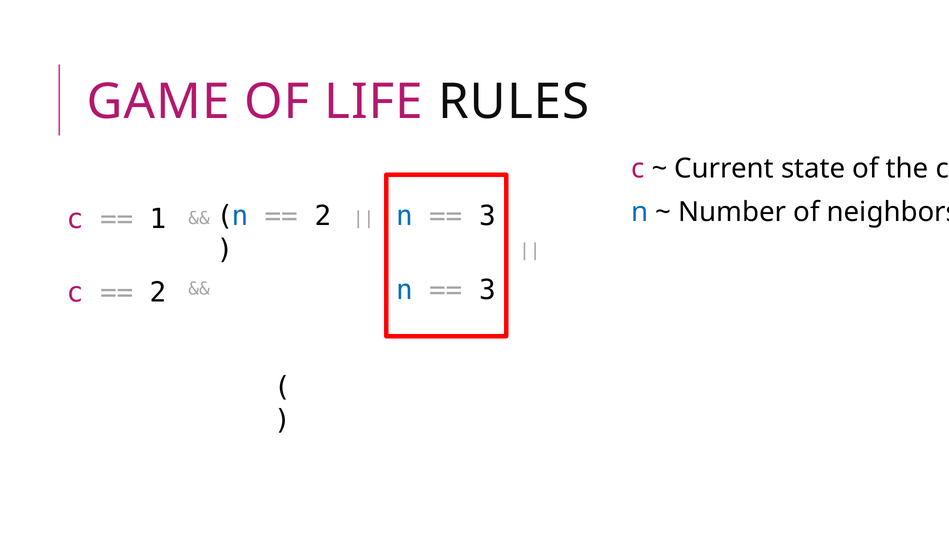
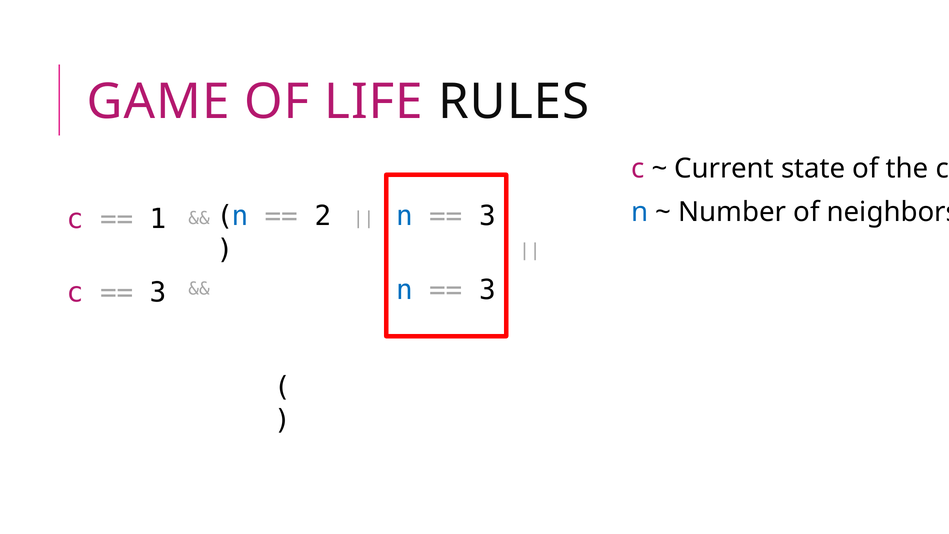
2: 2 -> 3 (158, 292)
